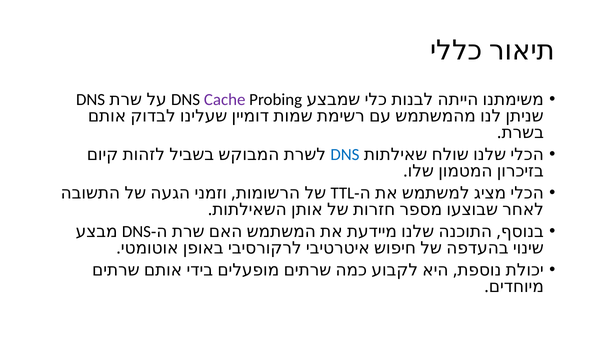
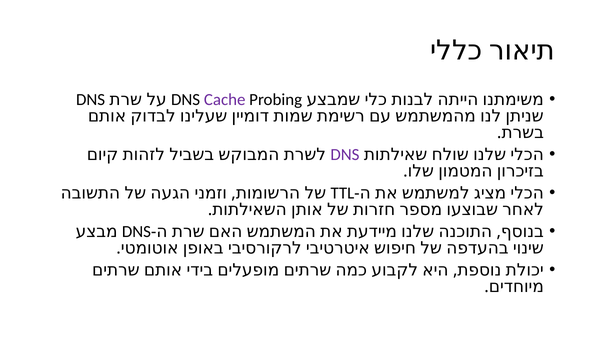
DNS colour: blue -> purple (345, 155)
